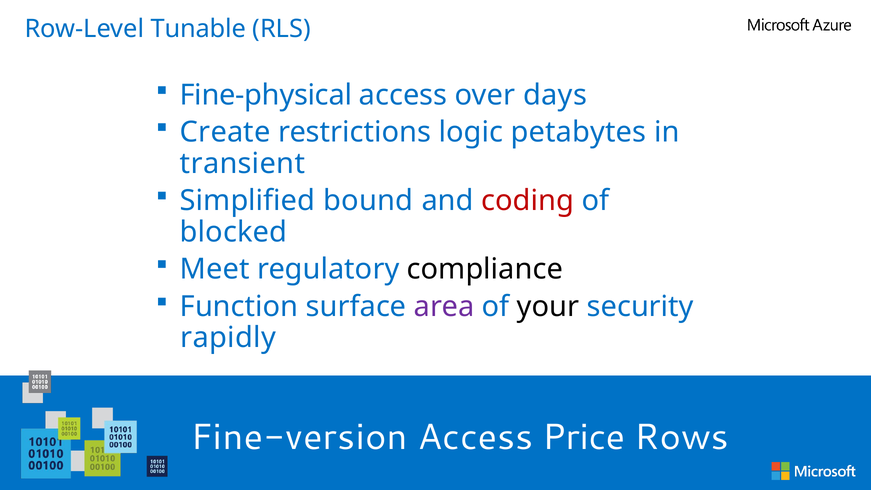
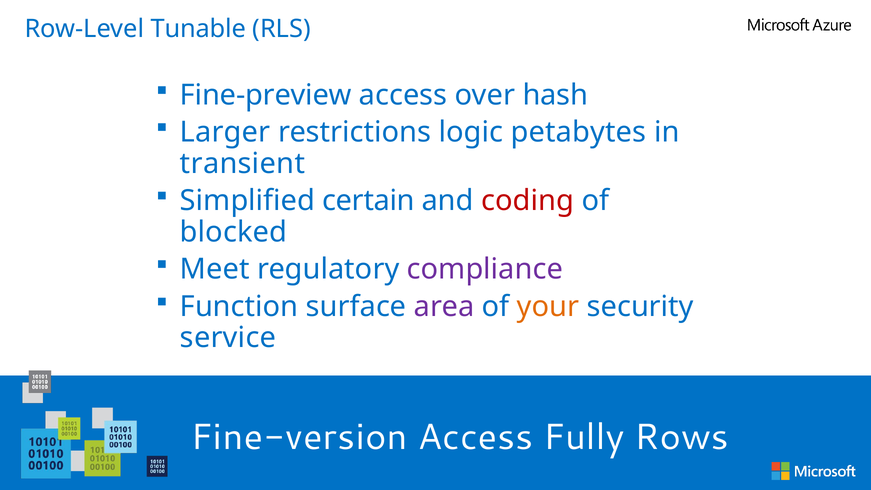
Fine-physical: Fine-physical -> Fine-preview (266, 95)
days: days -> hash (555, 95)
Create: Create -> Larger (225, 132)
bound: bound -> certain (368, 201)
compliance colour: black -> purple (485, 269)
your colour: black -> orange (548, 306)
rapidly: rapidly -> service (228, 338)
Price: Price -> Fully (584, 437)
